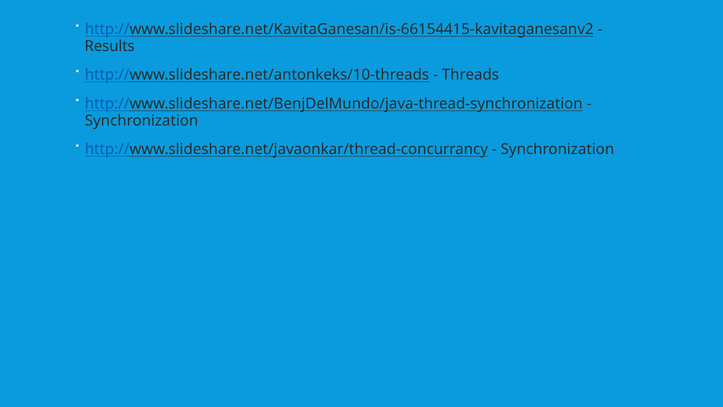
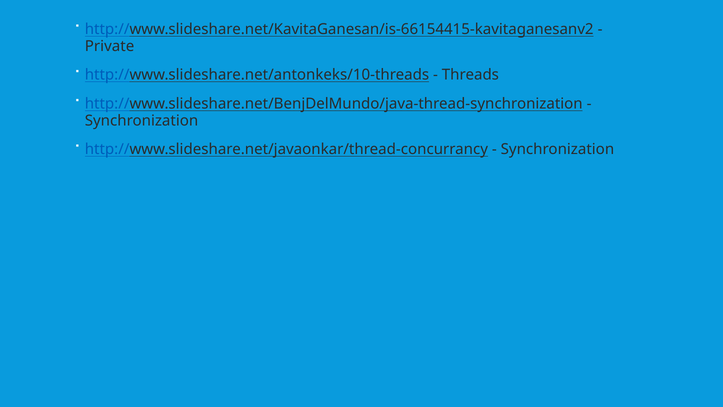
Results: Results -> Private (110, 46)
